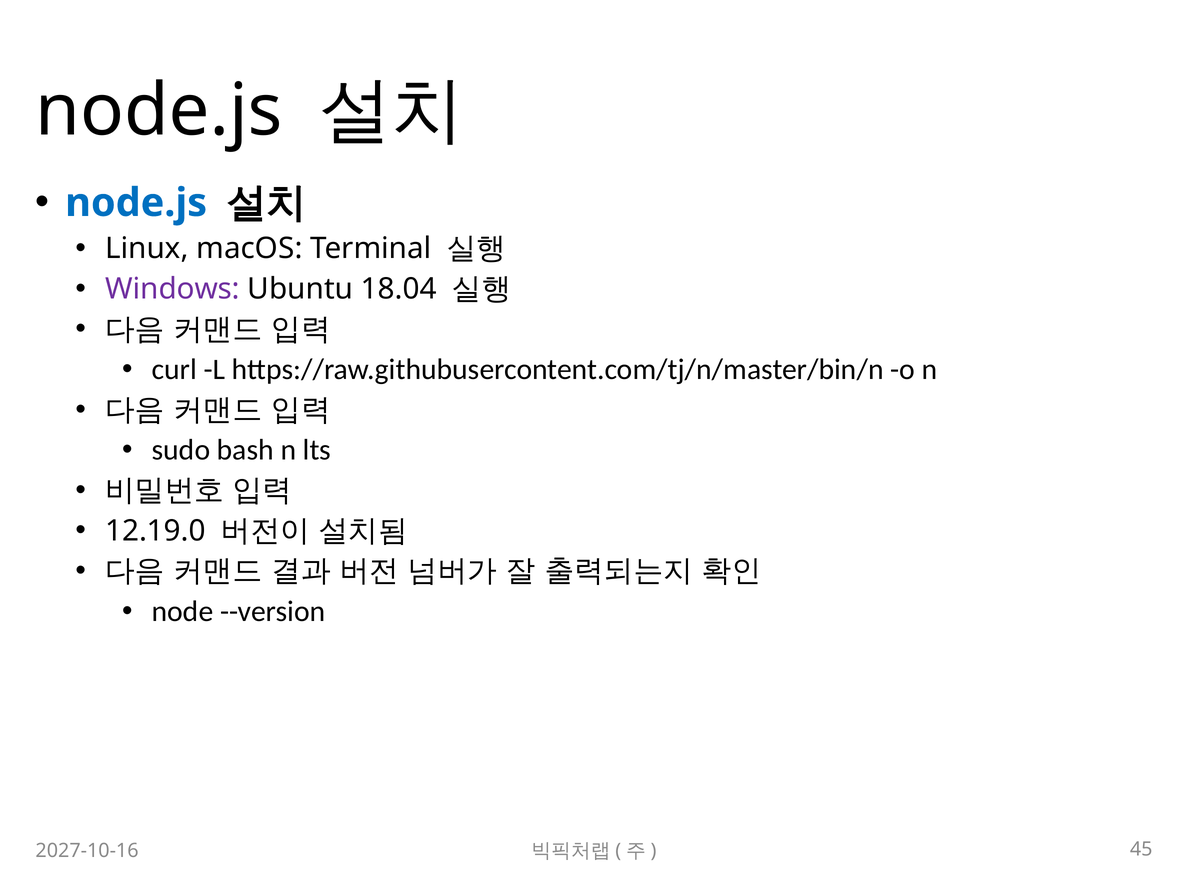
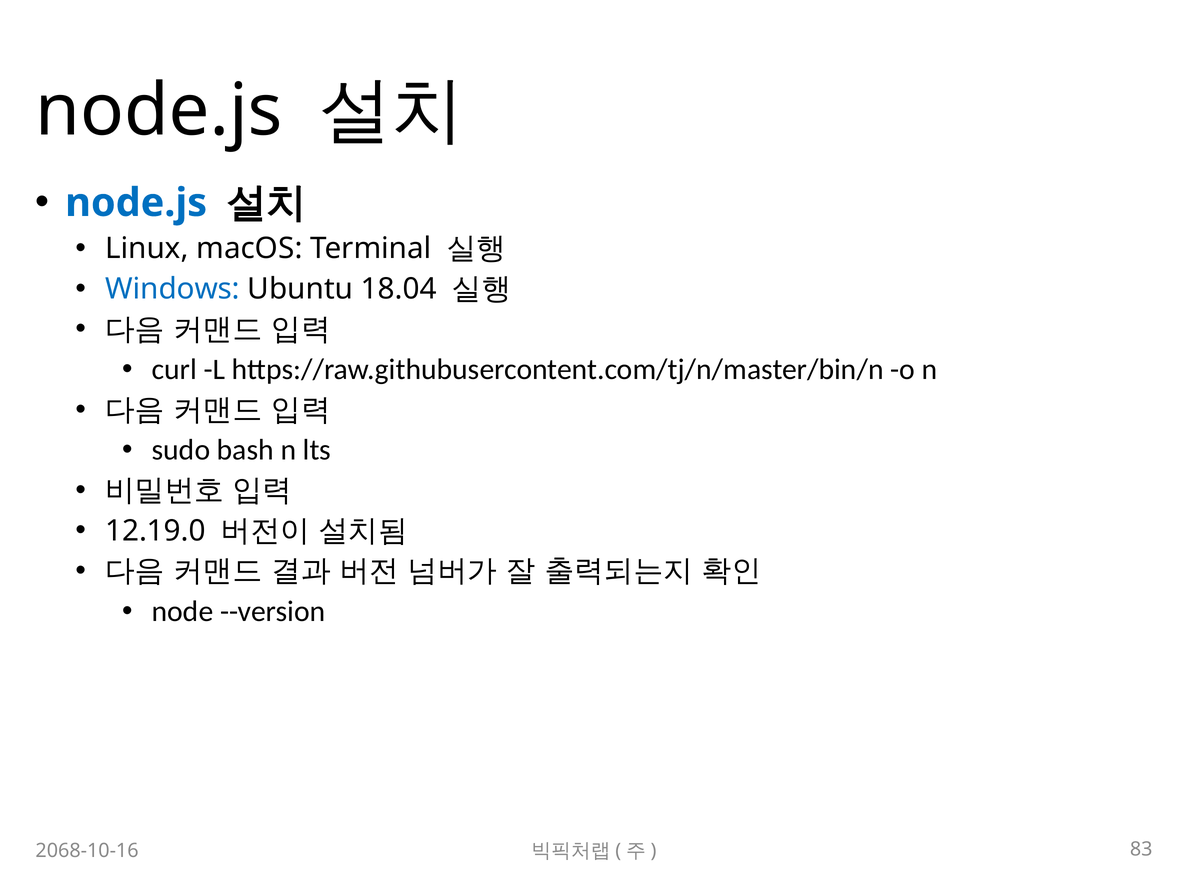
Windows colour: purple -> blue (173, 289)
2027-10-16: 2027-10-16 -> 2068-10-16 (87, 851)
45: 45 -> 83 (1141, 849)
